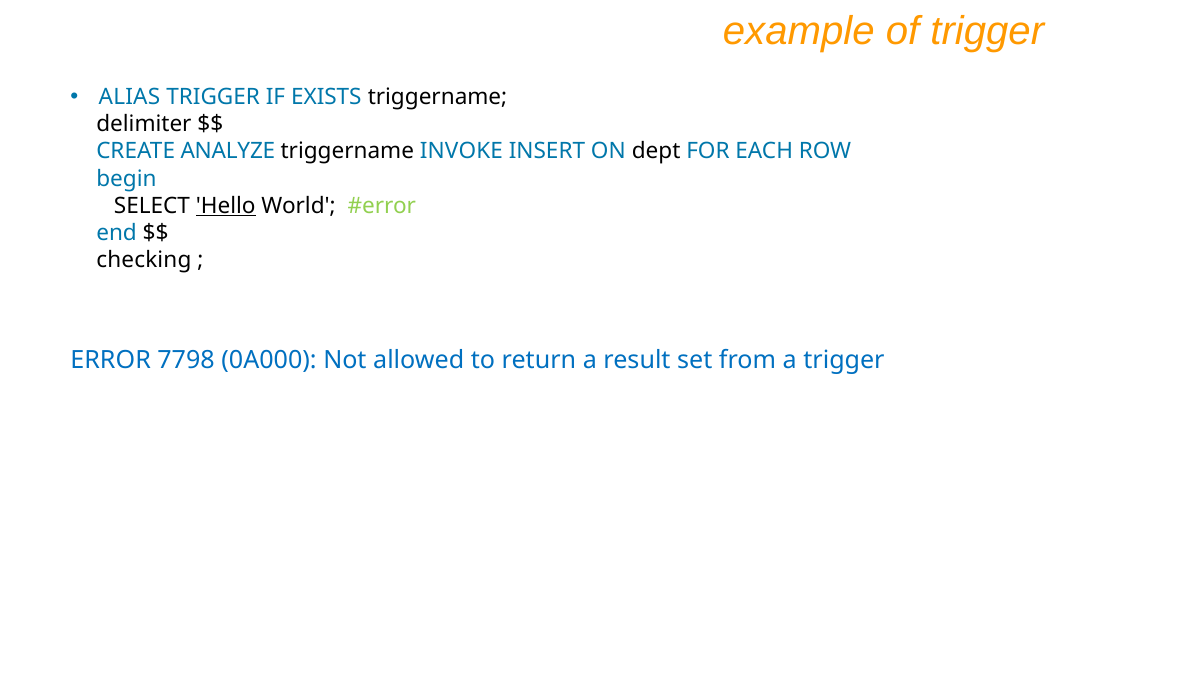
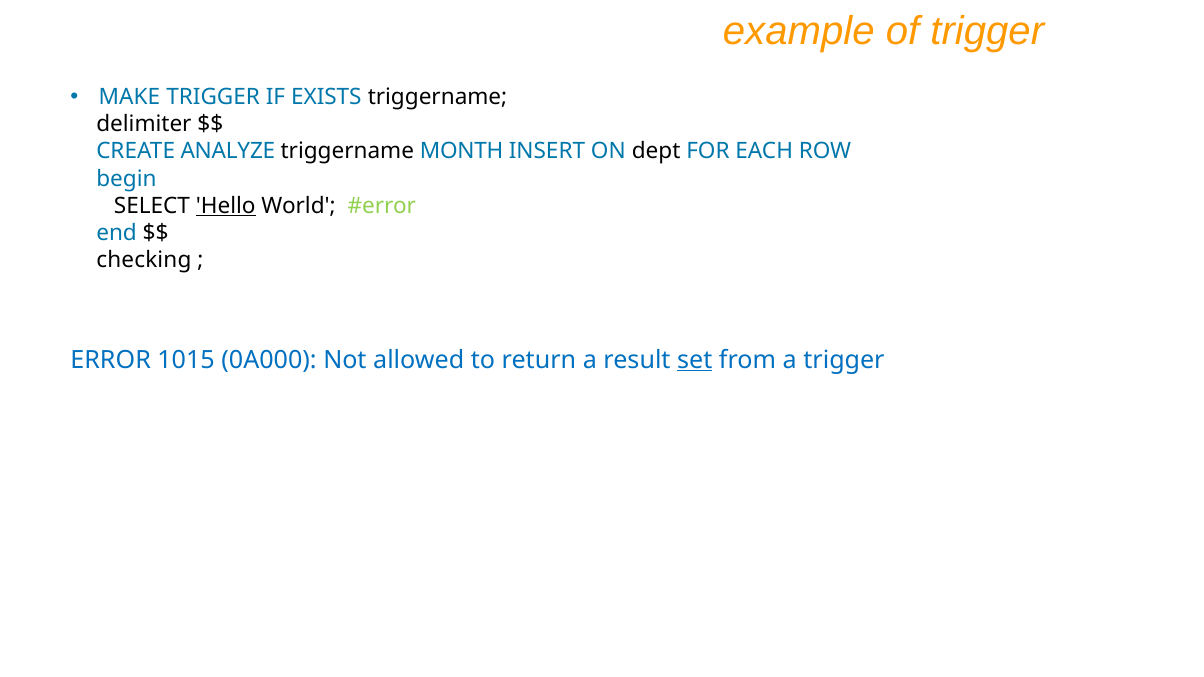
ALIAS: ALIAS -> MAKE (129, 97)
INVOKE: INVOKE -> MONTH (462, 152)
7798: 7798 -> 1015 (186, 360)
set underline: none -> present (695, 360)
